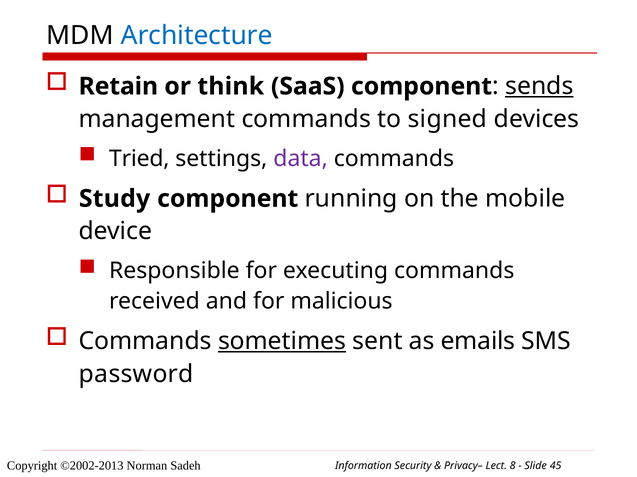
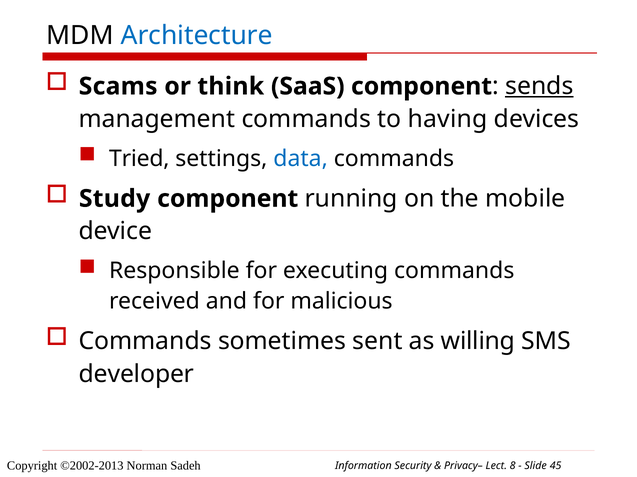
Retain: Retain -> Scams (118, 86)
signed: signed -> having (447, 119)
data colour: purple -> blue (301, 159)
sometimes underline: present -> none (282, 342)
emails: emails -> willing (478, 342)
password: password -> developer (136, 374)
